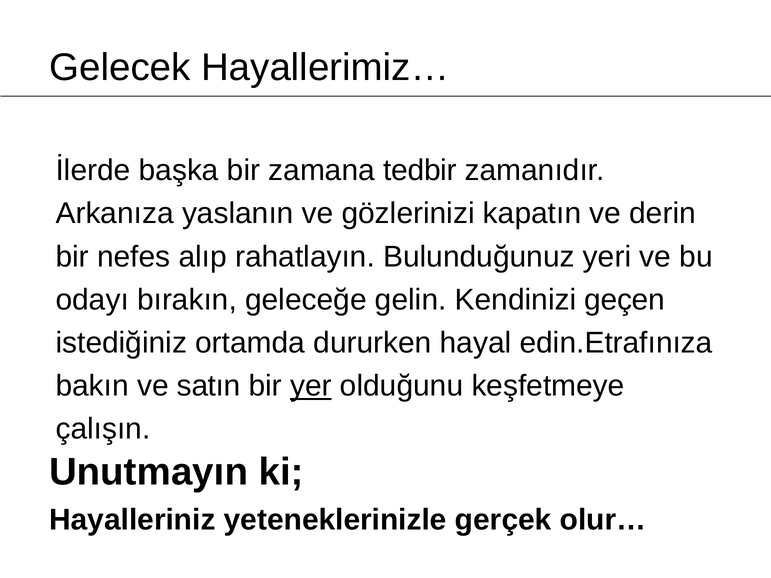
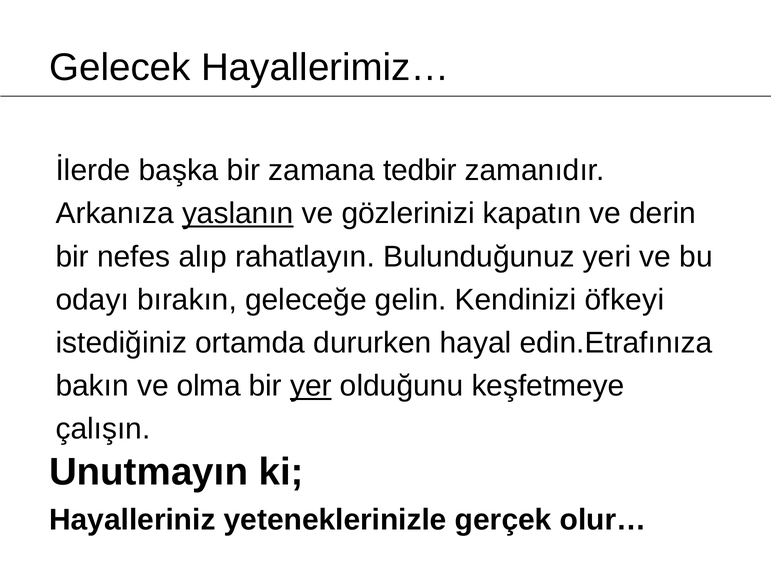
yaslanın underline: none -> present (238, 214)
geçen: geçen -> öfkeyi (624, 300)
satın: satın -> olma (209, 386)
